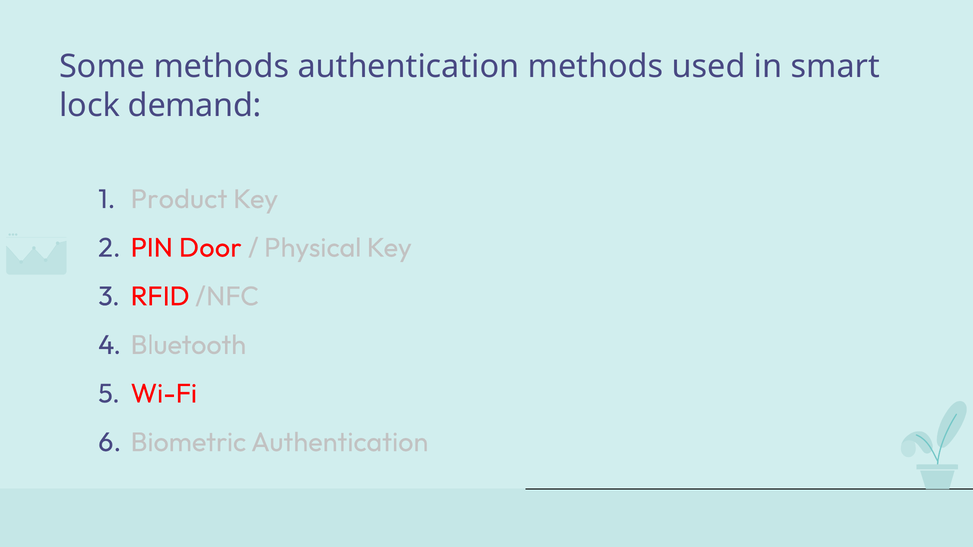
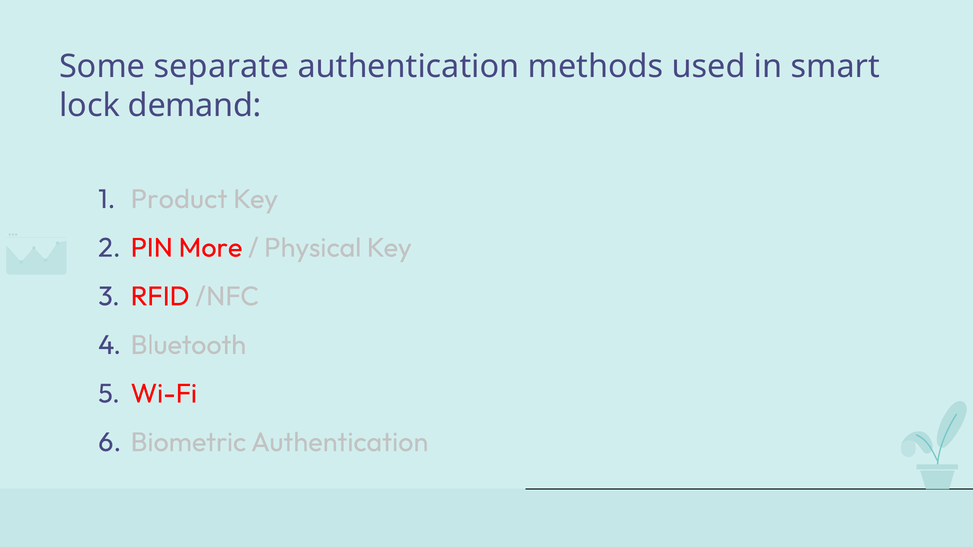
Some methods: methods -> separate (221, 67)
Door: Door -> More (211, 248)
